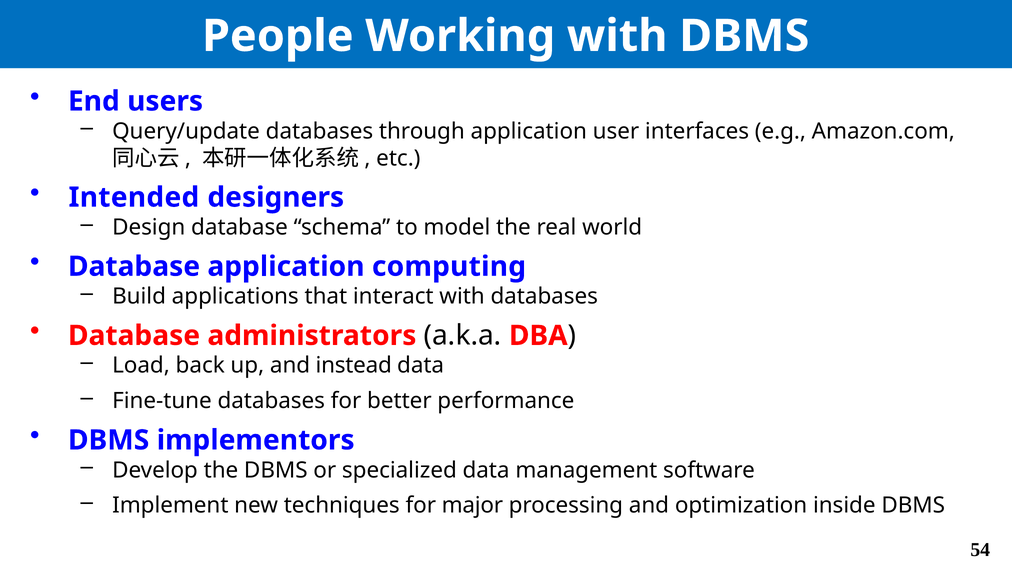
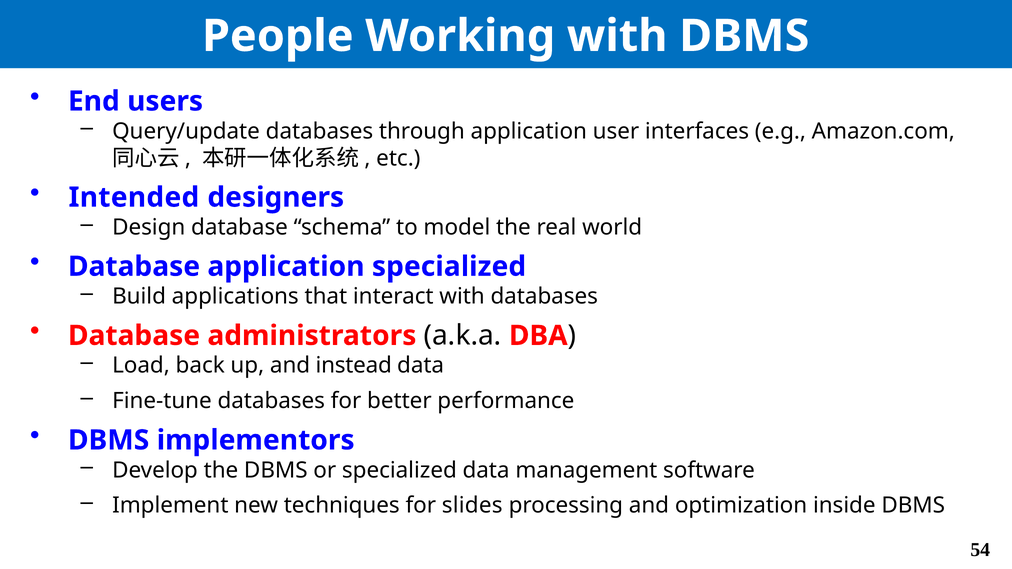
application computing: computing -> specialized (449, 267)
major: major -> slides (472, 506)
